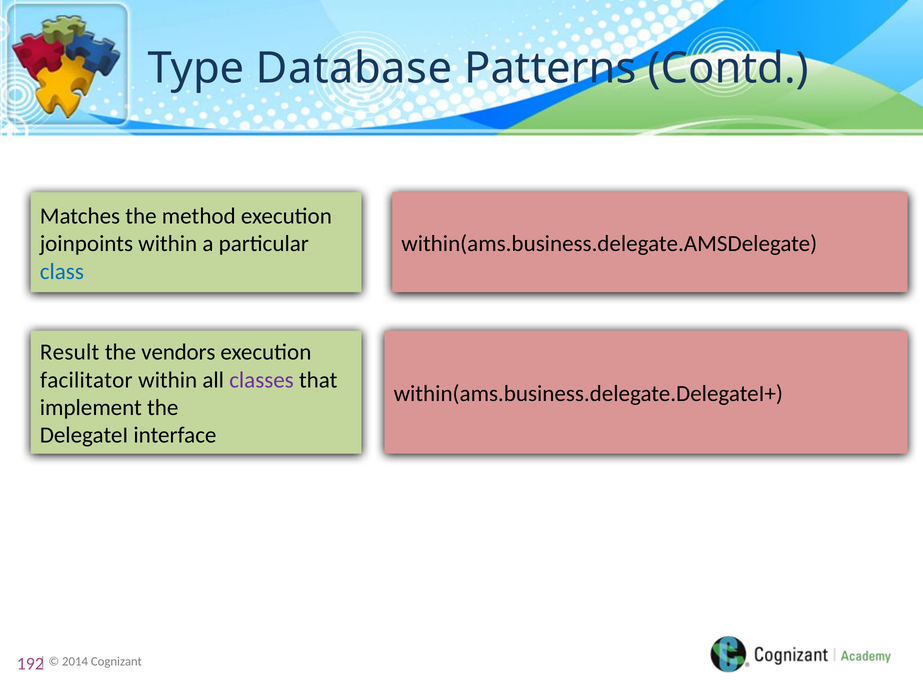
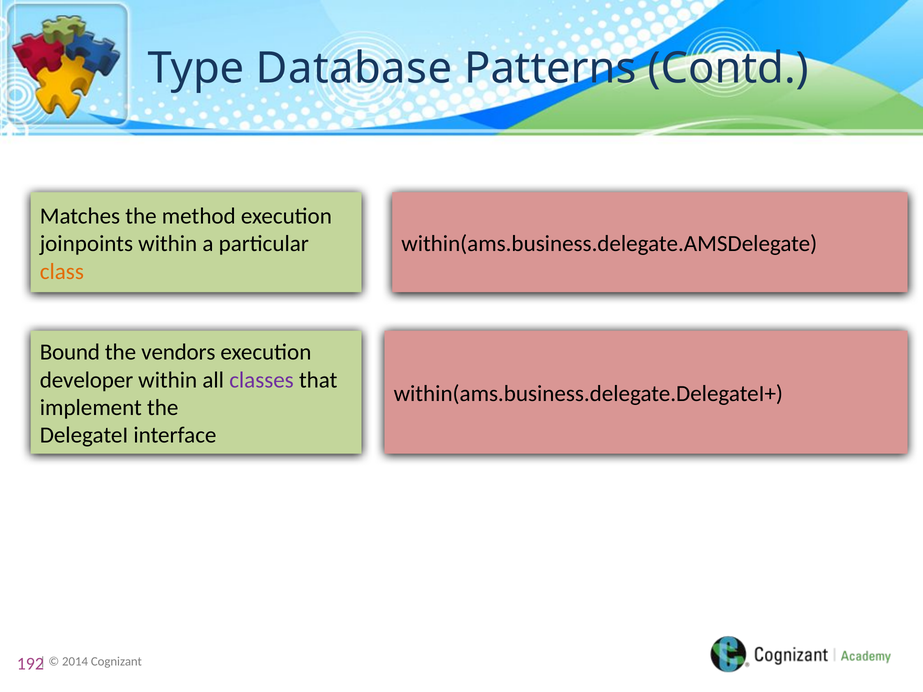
class colour: blue -> orange (62, 272)
Result: Result -> Bound (70, 352)
facilitator: facilitator -> developer (87, 380)
